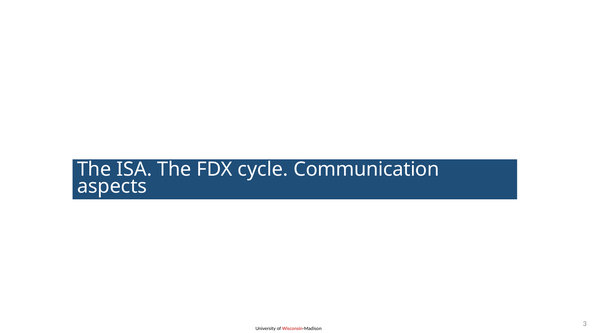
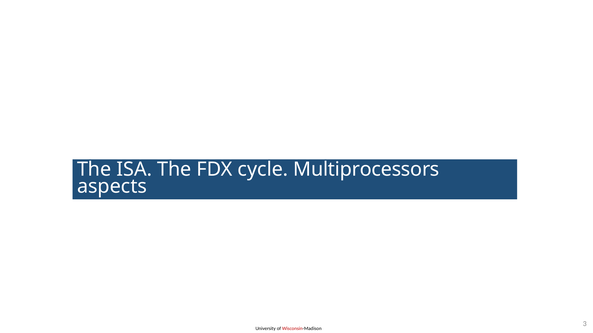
Communication: Communication -> Multiprocessors (366, 170)
